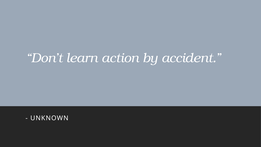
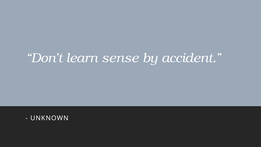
action: action -> sense (120, 58)
